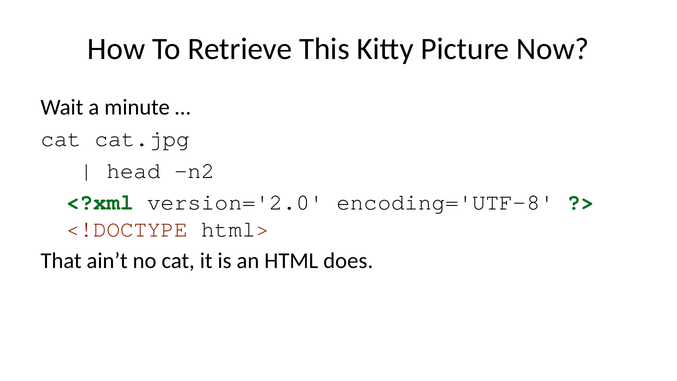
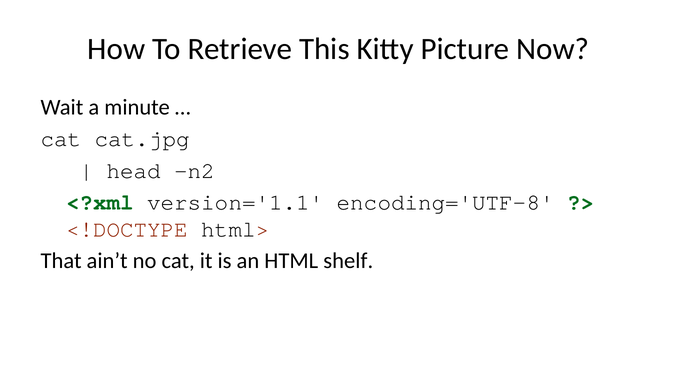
version='2.0: version='2.0 -> version='1.1 (235, 202)
does: does -> shelf (348, 261)
